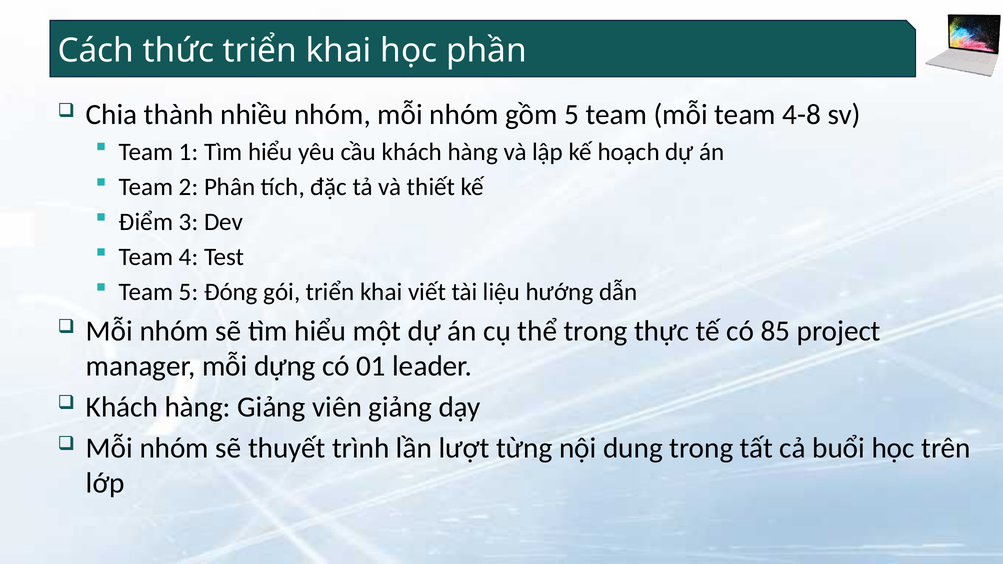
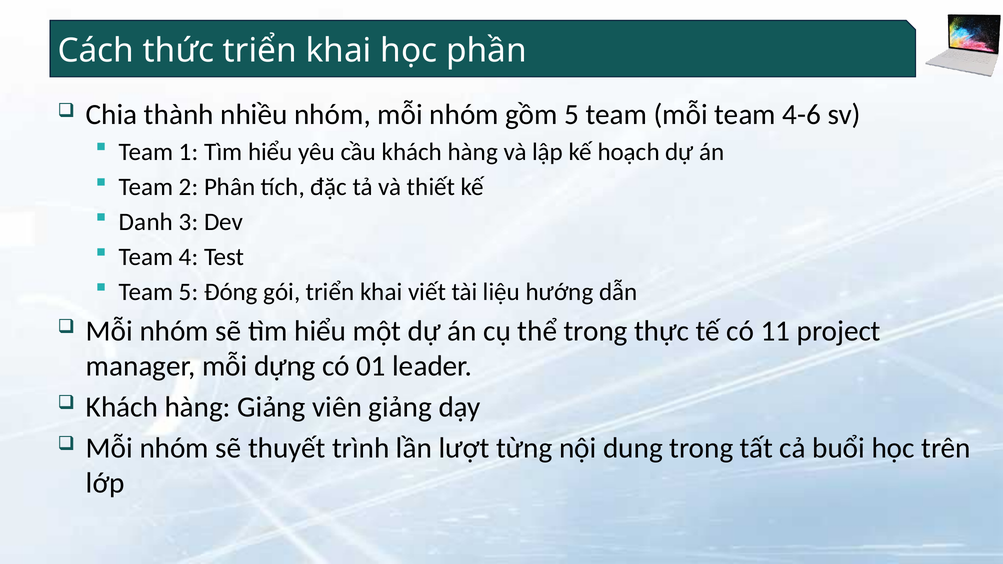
4-8: 4-8 -> 4-6 (802, 114)
Điểm: Điểm -> Danh (146, 222)
85: 85 -> 11 (775, 331)
